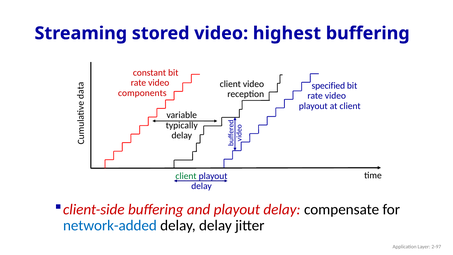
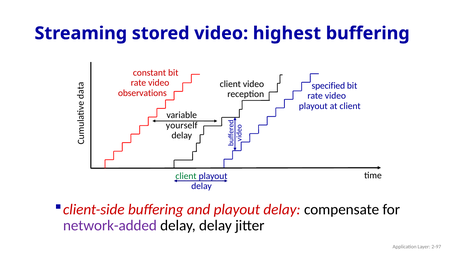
components: components -> observations (142, 93)
typically: typically -> yourself (182, 125)
network-added colour: blue -> purple (110, 226)
